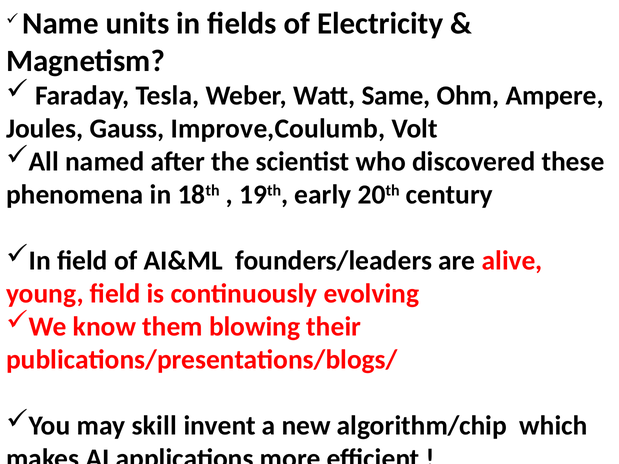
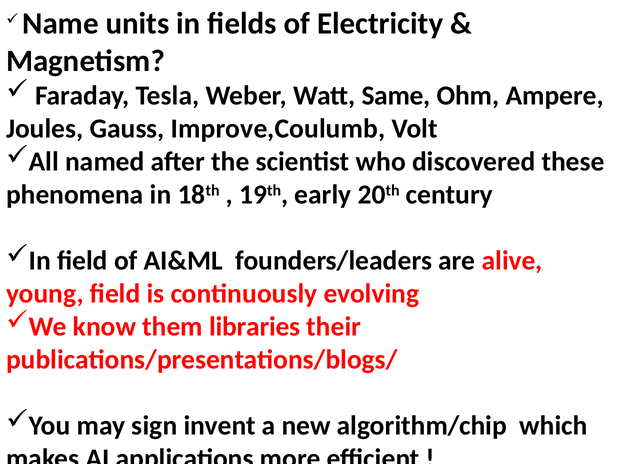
blowing: blowing -> libraries (255, 327)
skill: skill -> sign (154, 426)
